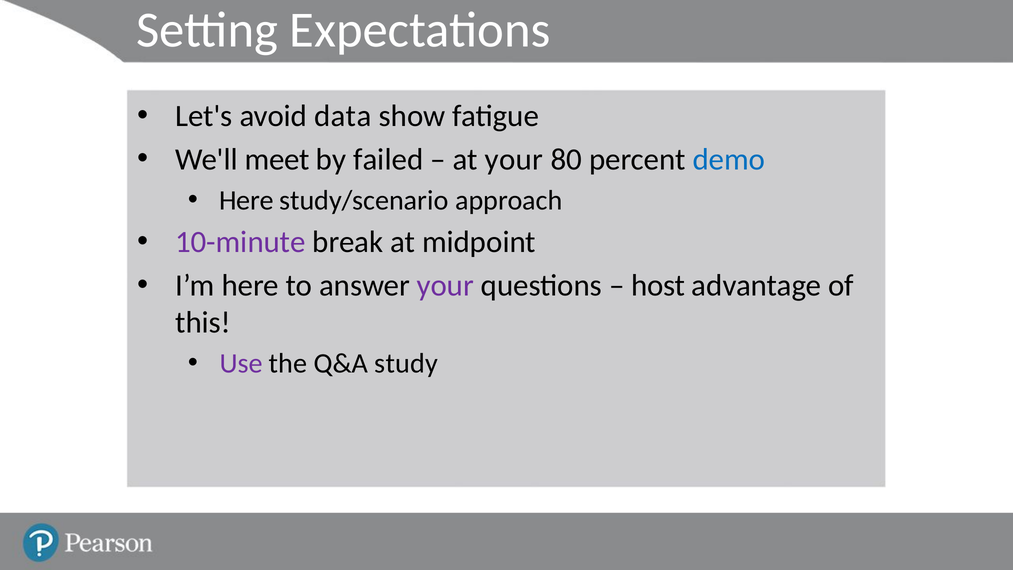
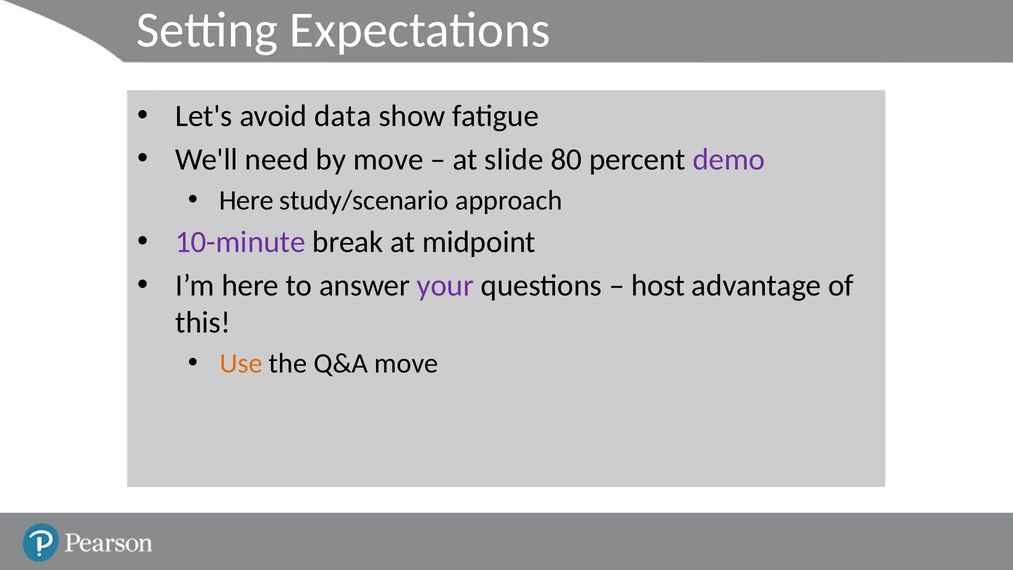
meet: meet -> need (277, 159)
by failed: failed -> move (388, 159)
at your: your -> slide (514, 159)
demo colour: blue -> purple (729, 159)
Use colour: purple -> orange (241, 363)
Q&A study: study -> move (406, 363)
